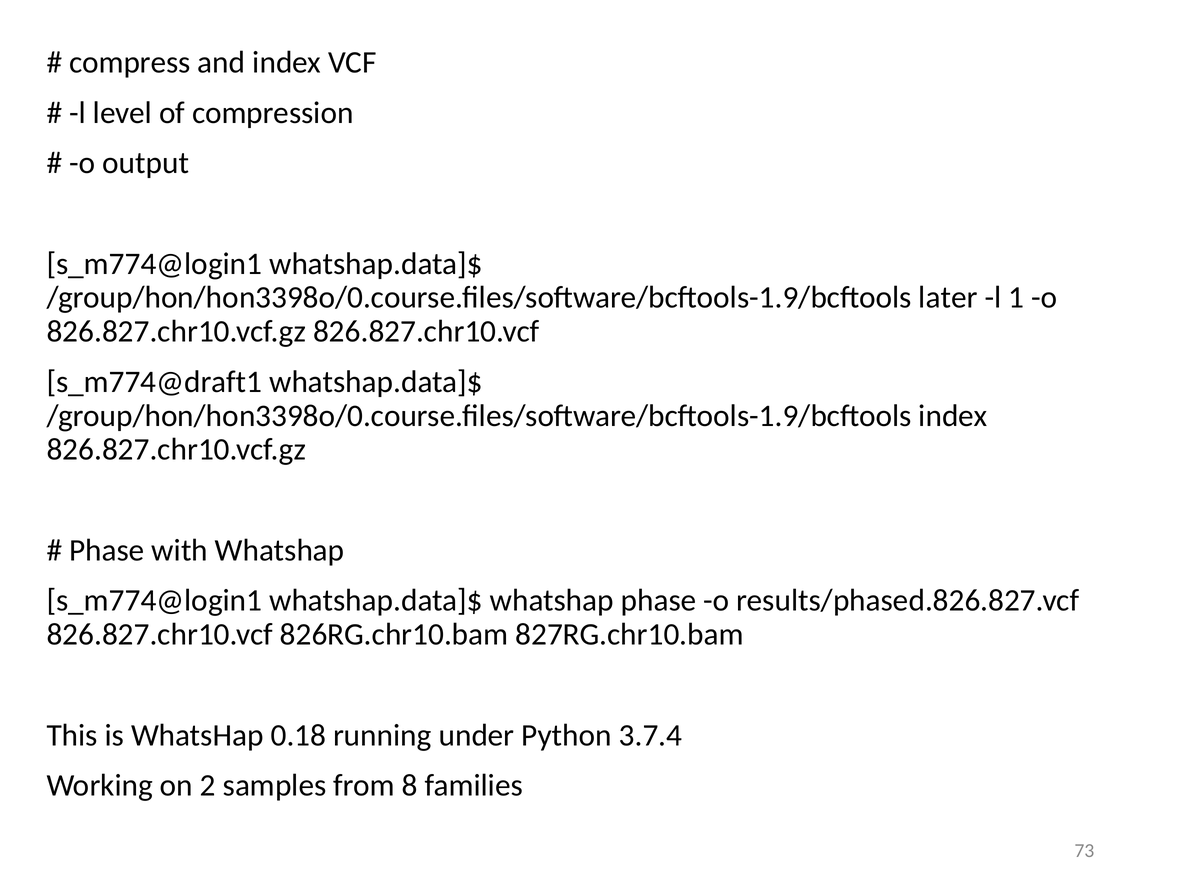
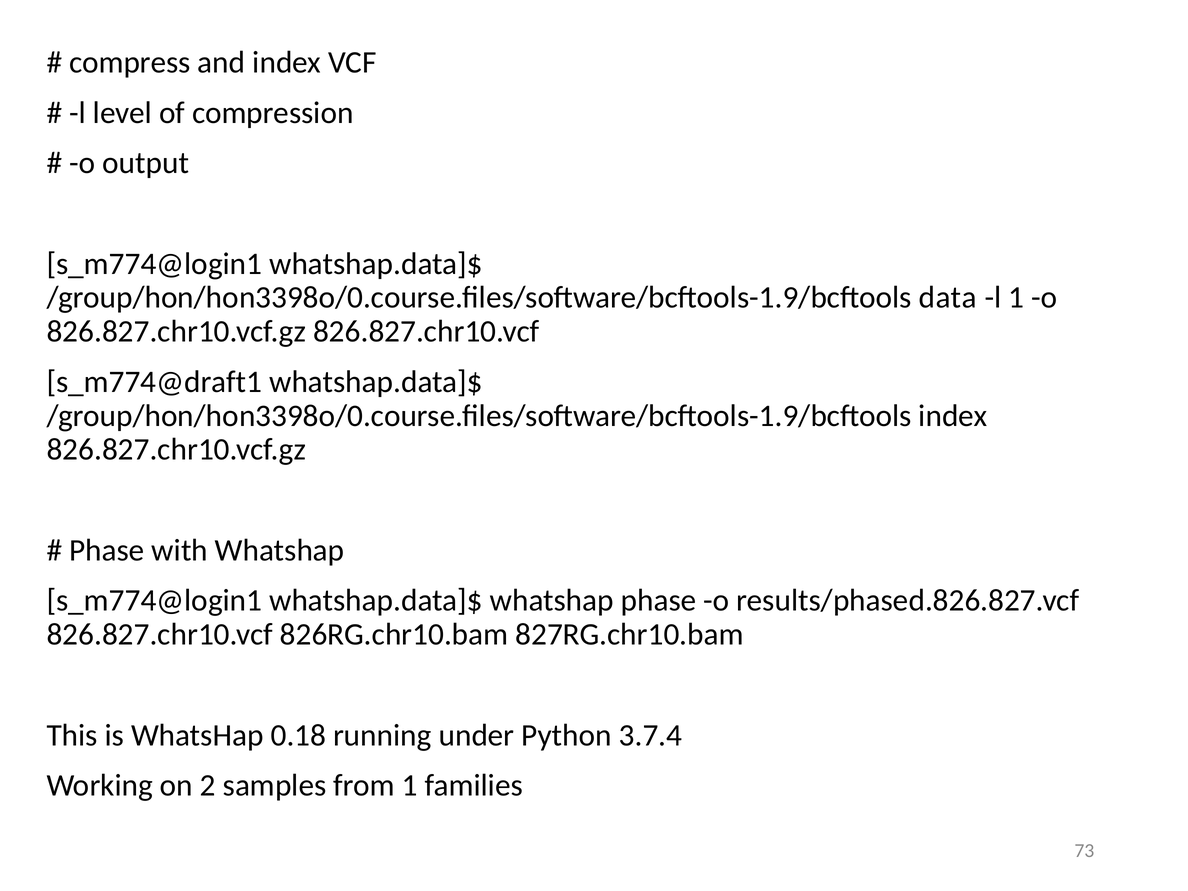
later: later -> data (948, 298)
from 8: 8 -> 1 (410, 786)
